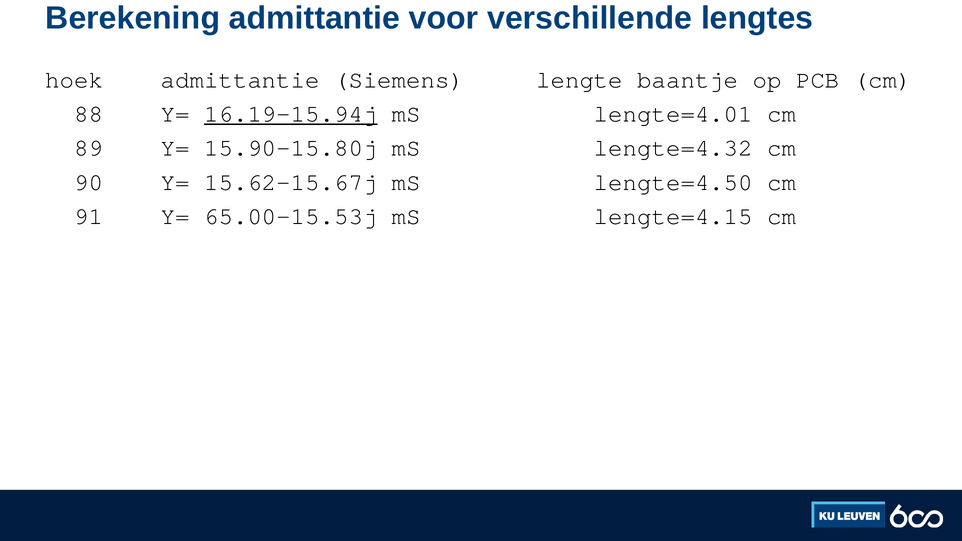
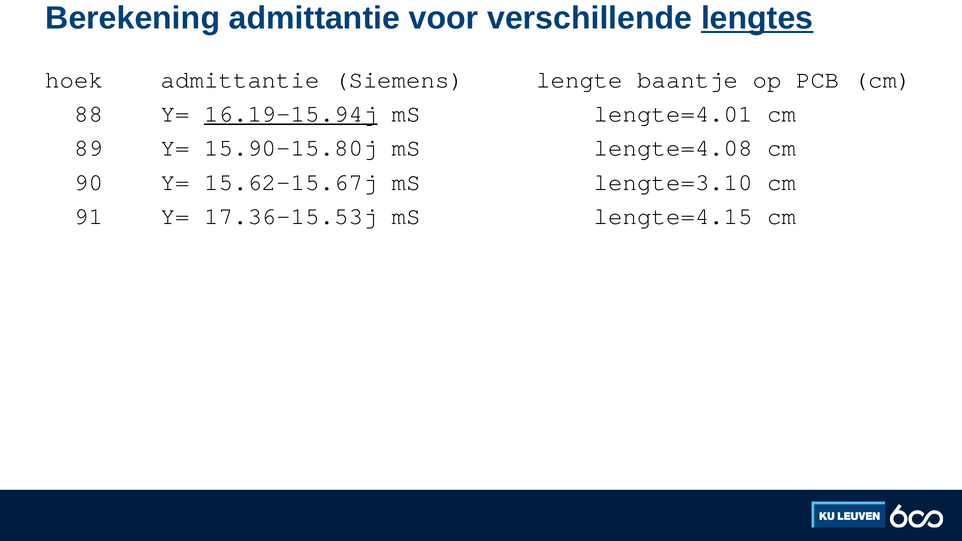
lengtes underline: none -> present (757, 18)
lengte=4.32: lengte=4.32 -> lengte=4.08 (673, 148)
lengte=4.50: lengte=4.50 -> lengte=3.10 (673, 182)
65.00-15.53j: 65.00-15.53j -> 17.36-15.53j (291, 216)
